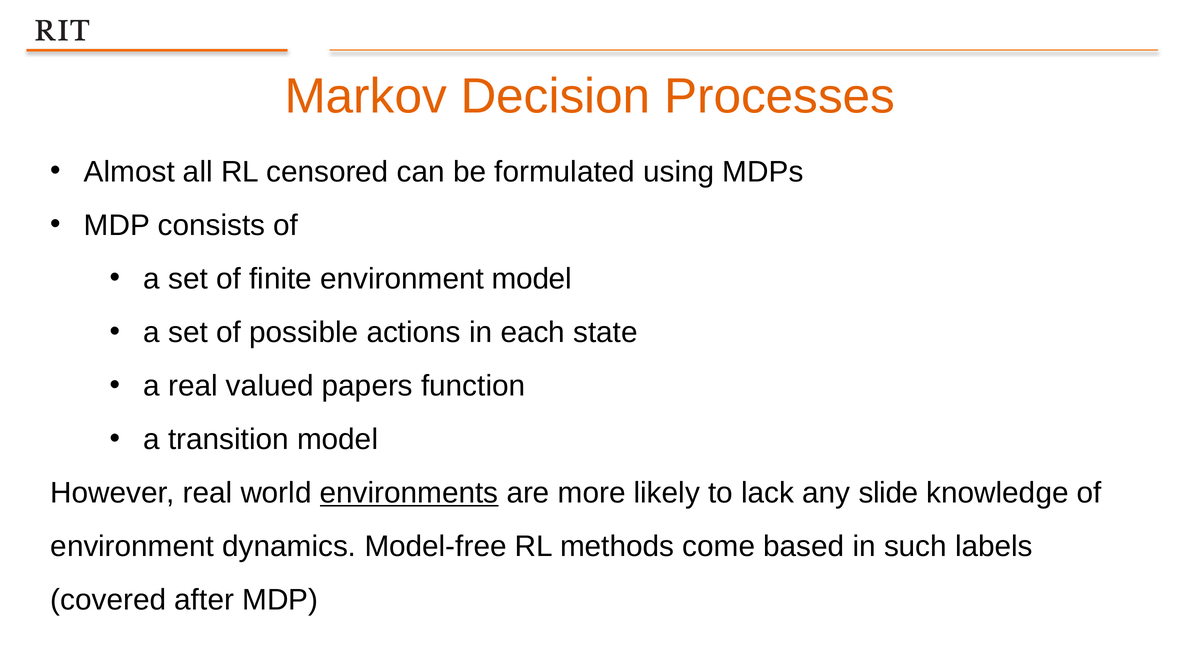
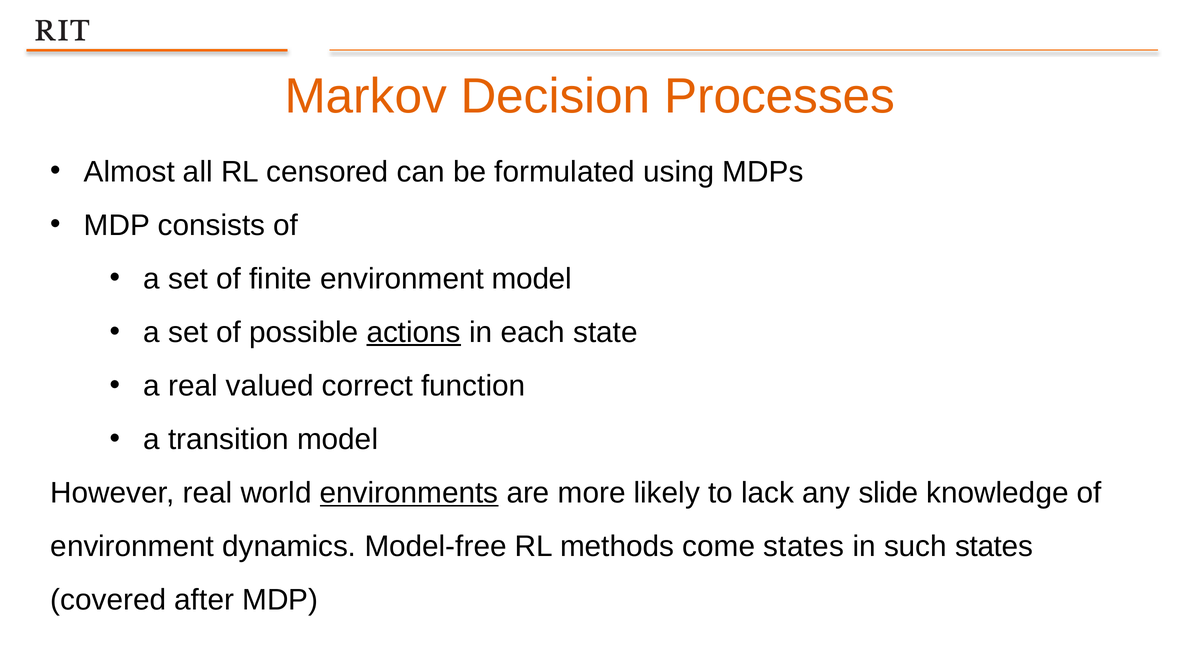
actions underline: none -> present (414, 333)
papers: papers -> correct (367, 386)
come based: based -> states (804, 547)
such labels: labels -> states (994, 547)
